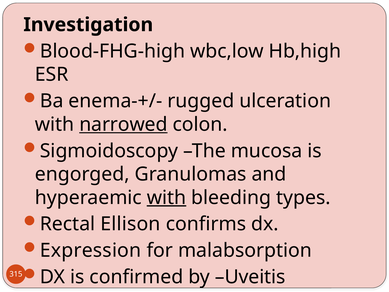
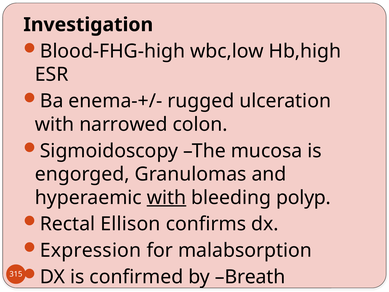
narrowed underline: present -> none (123, 124)
types: types -> polyp (304, 197)
Uveitis: Uveitis -> Breath (250, 277)
